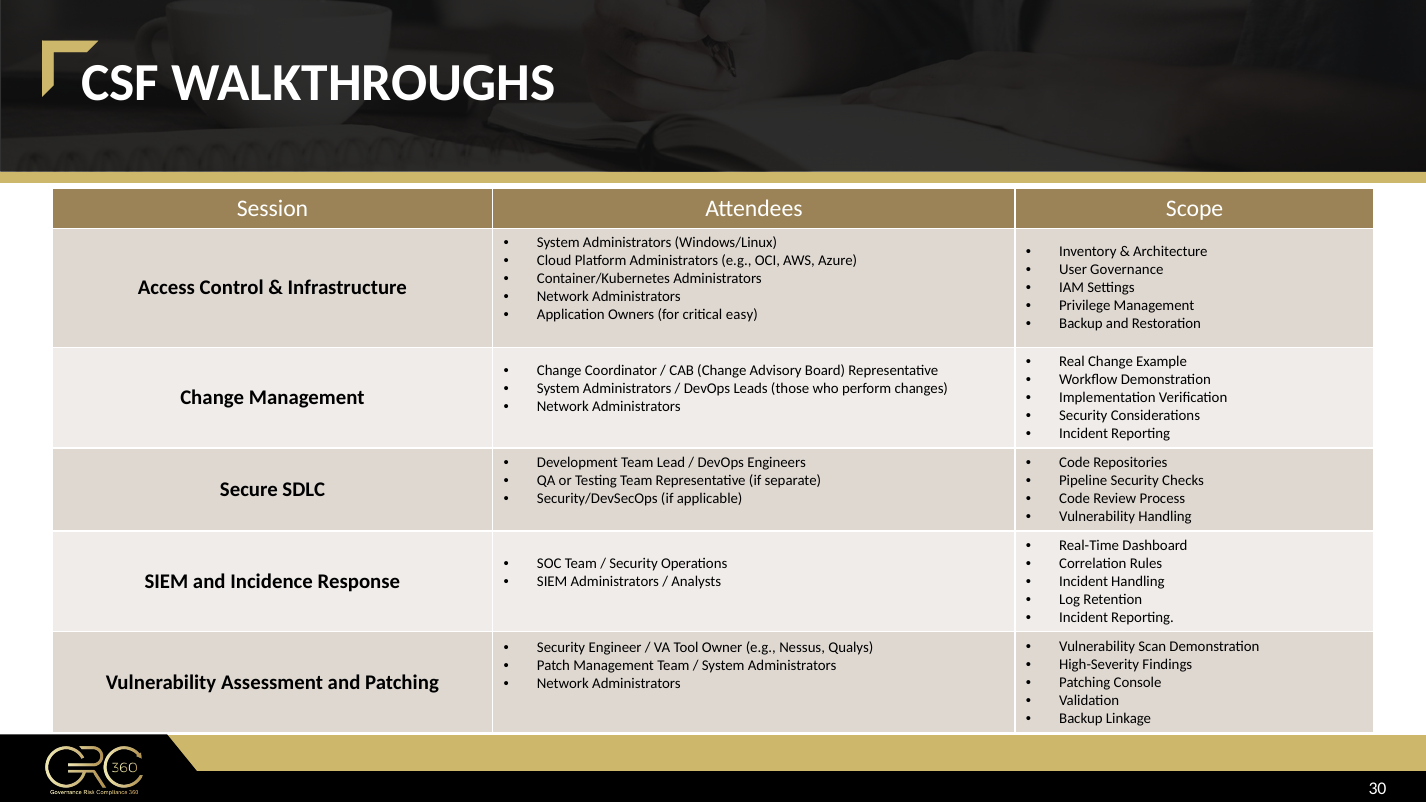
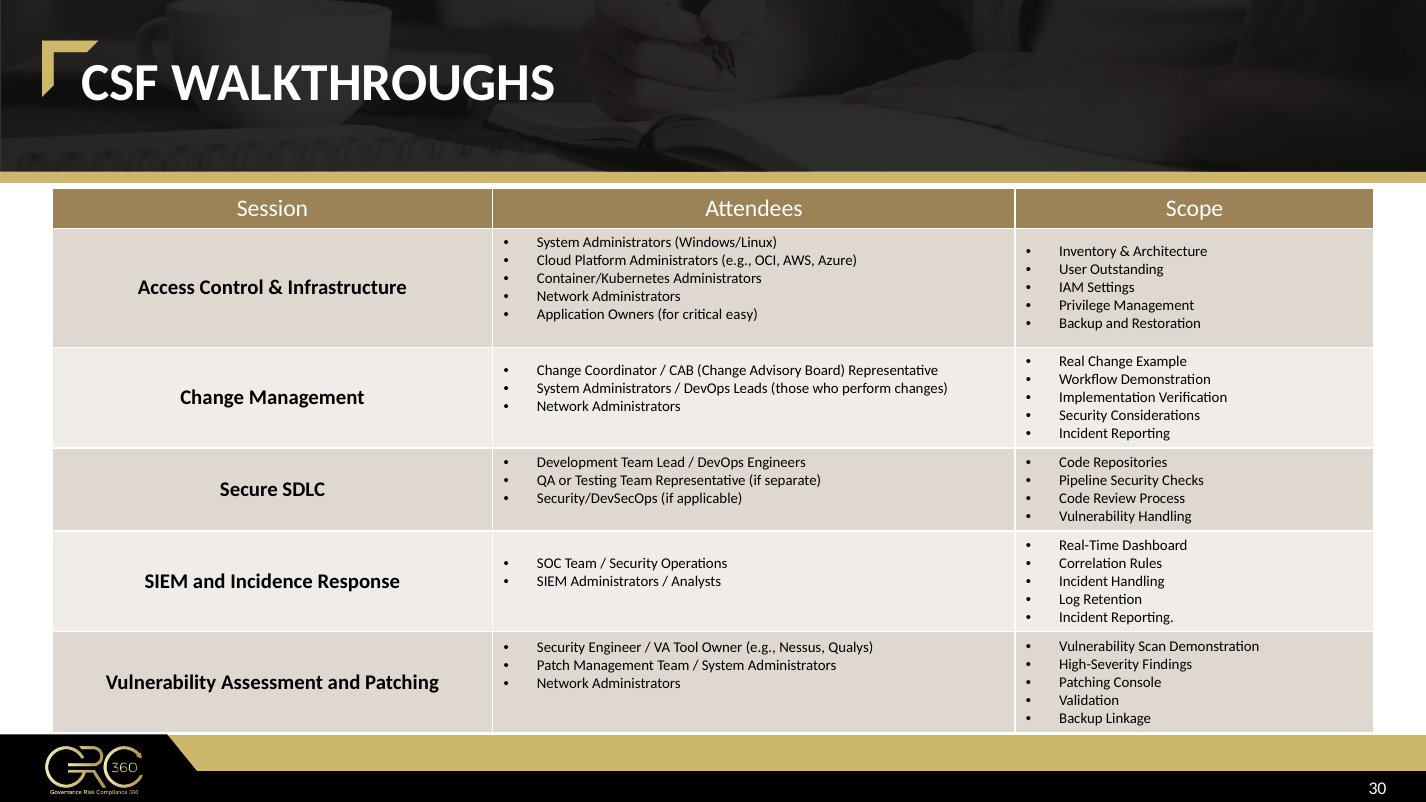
Governance: Governance -> Outstanding (1127, 270)
